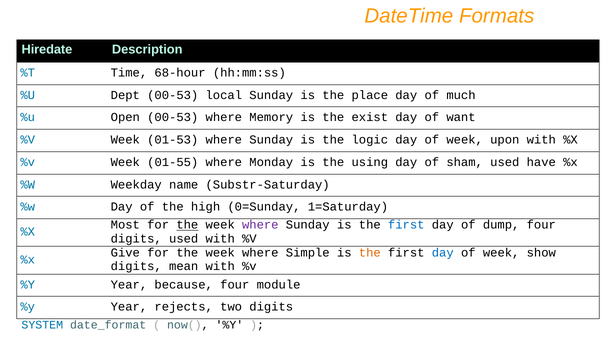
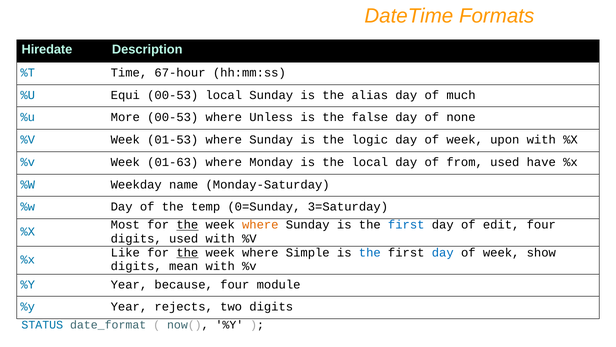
68-hour: 68-hour -> 67-hour (180, 73)
Dept: Dept -> Equi (125, 95)
place: place -> alias (370, 95)
Open: Open -> More (125, 117)
Memory: Memory -> Unless (271, 117)
exist: exist -> false (370, 117)
want: want -> none (461, 117)
01-55: 01-55 -> 01-63 (173, 162)
the using: using -> local (370, 162)
sham: sham -> from (465, 162)
Substr-Saturday: Substr-Saturday -> Monday-Saturday (268, 184)
high: high -> temp (206, 207)
1=Saturday: 1=Saturday -> 3=Saturday (348, 207)
where colour: purple -> orange (260, 225)
dump: dump -> edit (501, 225)
Give: Give -> Like (125, 252)
the underline: none -> present (187, 252)
the colour: orange -> blue (370, 252)
SYSTEM: SYSTEM -> STATUS (42, 325)
